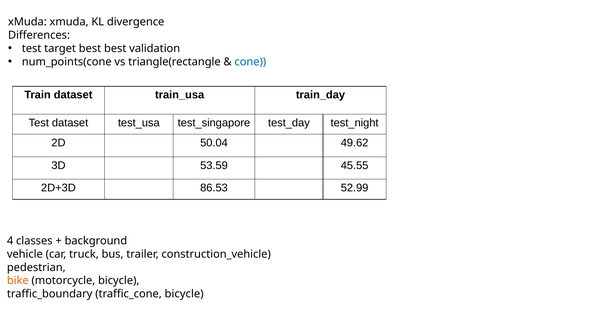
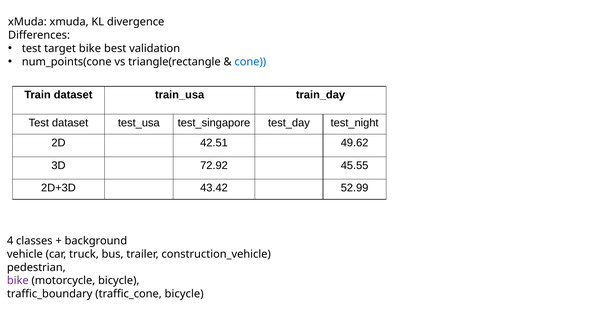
target best: best -> bike (90, 49)
50.04: 50.04 -> 42.51 (214, 143)
53.59: 53.59 -> 72.92 (214, 165)
86.53: 86.53 -> 43.42 (214, 188)
bike colour: orange -> purple (18, 281)
